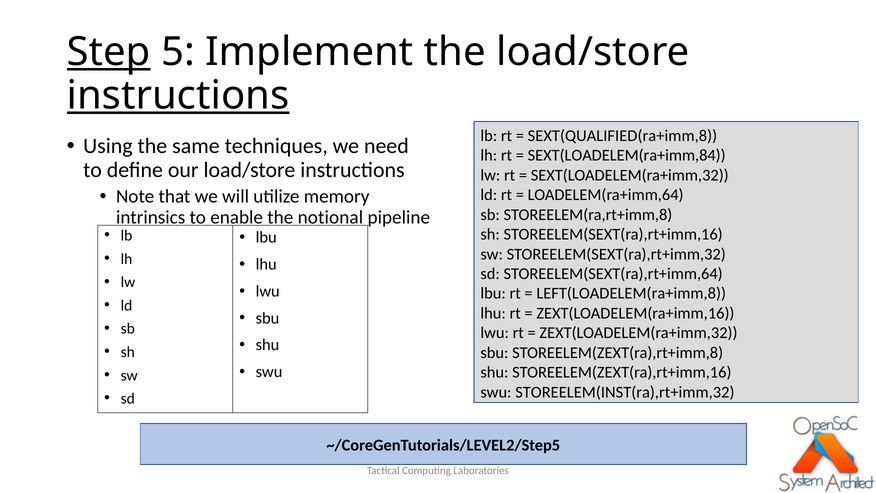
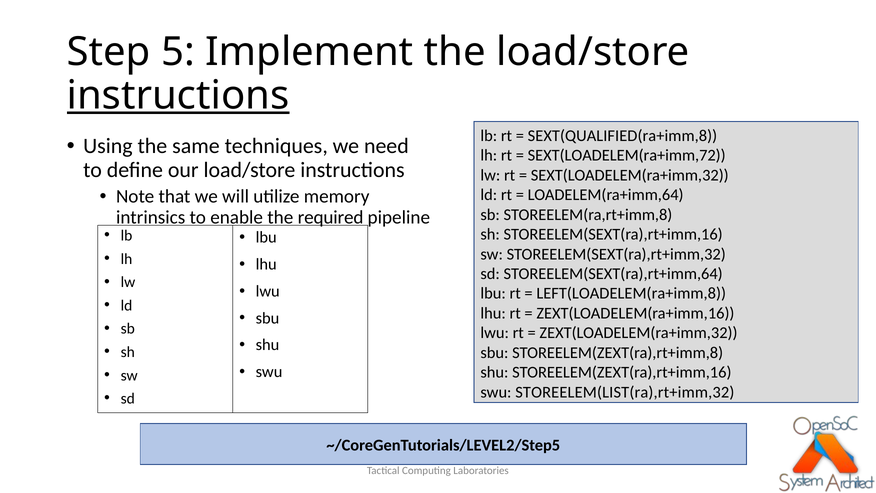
Step underline: present -> none (109, 52)
SEXT(LOADELEM(ra+imm,84: SEXT(LOADELEM(ra+imm,84 -> SEXT(LOADELEM(ra+imm,72 (627, 155)
notional: notional -> required (331, 217)
STOREELEM(INST(ra),rt+imm,32: STOREELEM(INST(ra),rt+imm,32 -> STOREELEM(LIST(ra),rt+imm,32 (625, 392)
